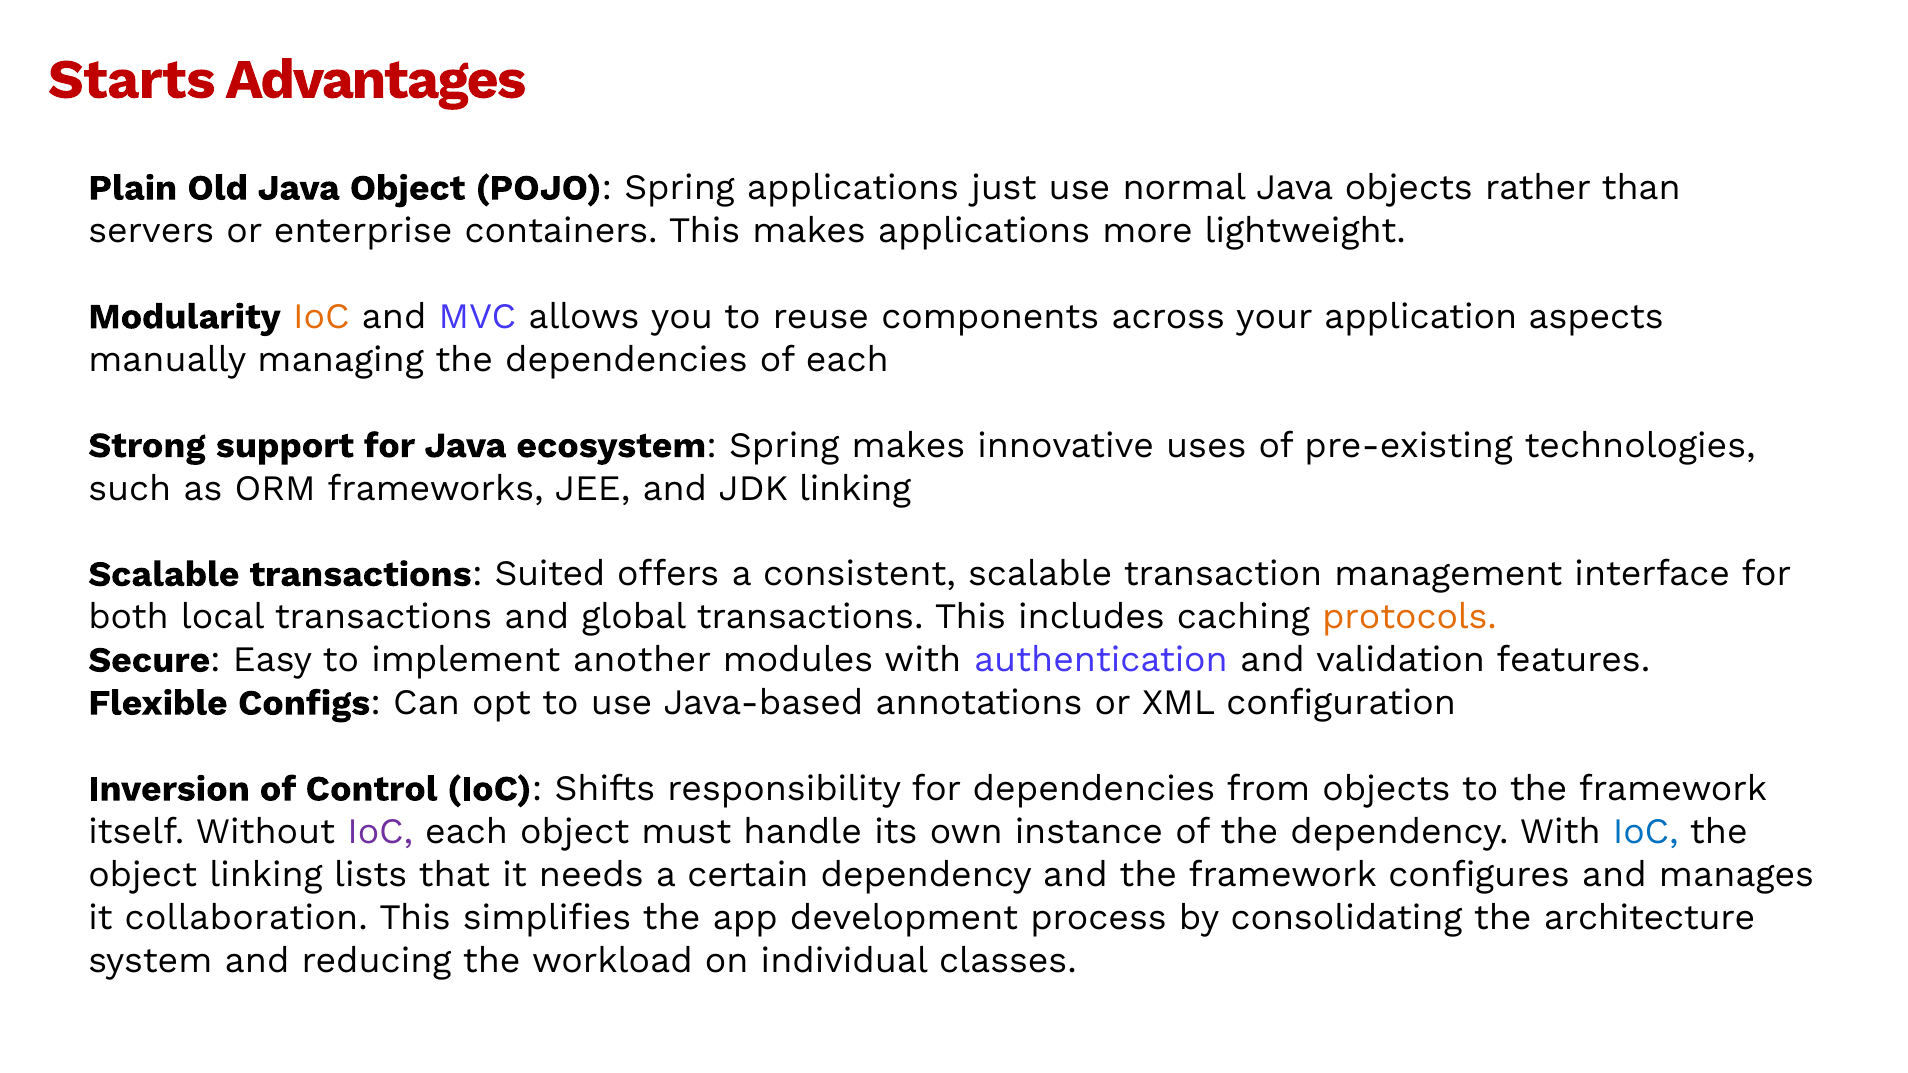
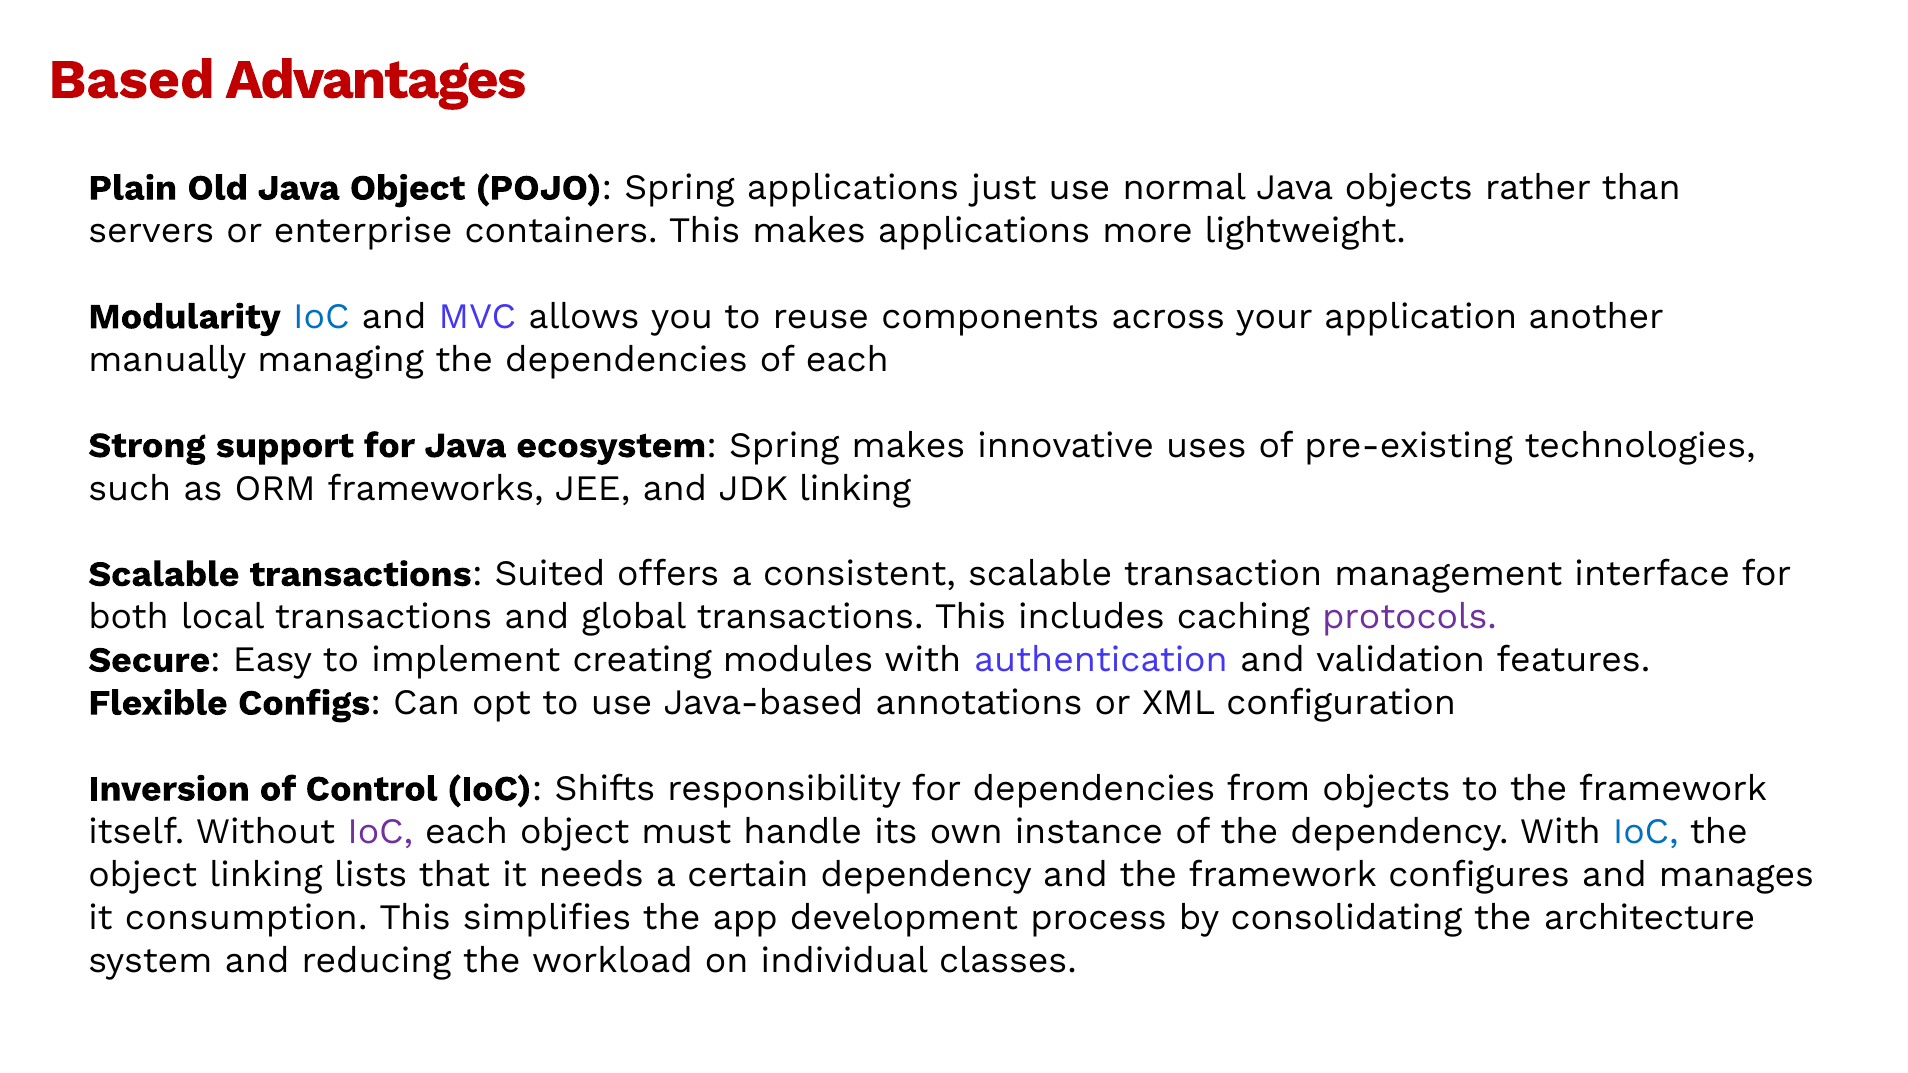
Starts: Starts -> Based (132, 79)
IoC colour: orange -> blue (321, 317)
aspects: aspects -> another (1596, 317)
protocols colour: orange -> purple (1410, 617)
another: another -> creating (642, 660)
collaboration: collaboration -> consumption (246, 918)
